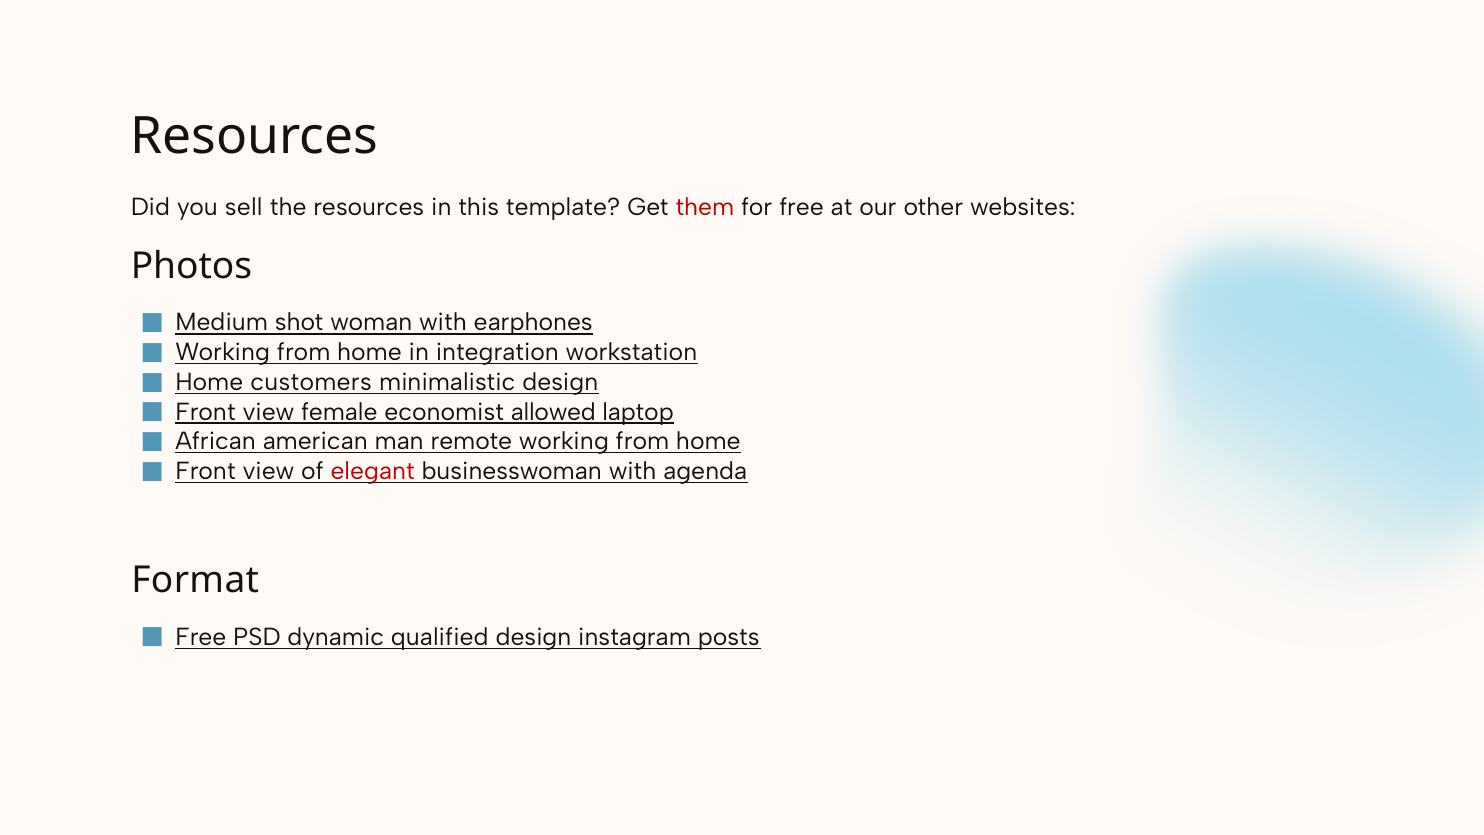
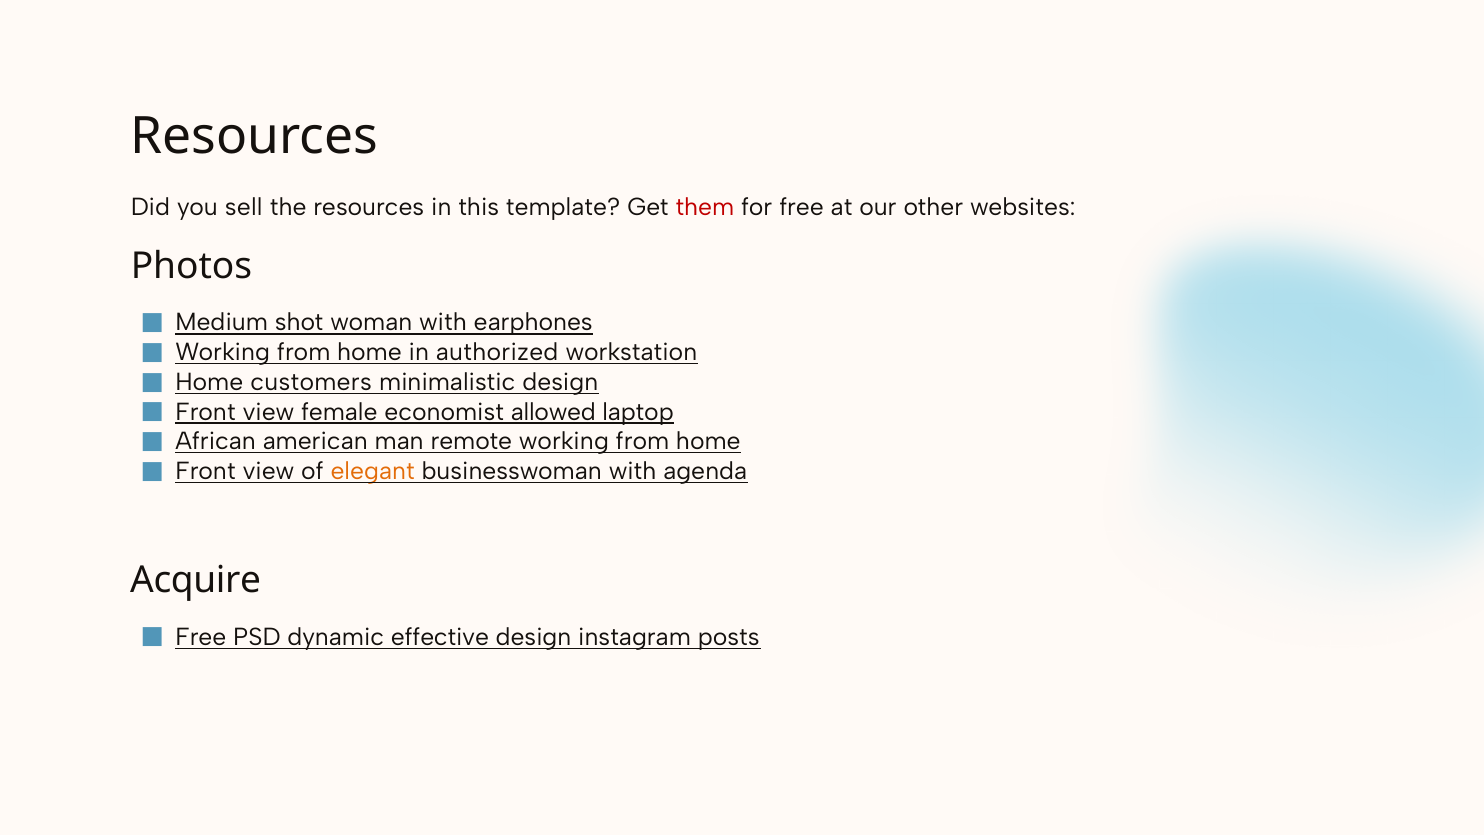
integration: integration -> authorized (497, 352)
elegant colour: red -> orange (373, 471)
Format: Format -> Acquire (196, 580)
qualified: qualified -> effective (440, 637)
